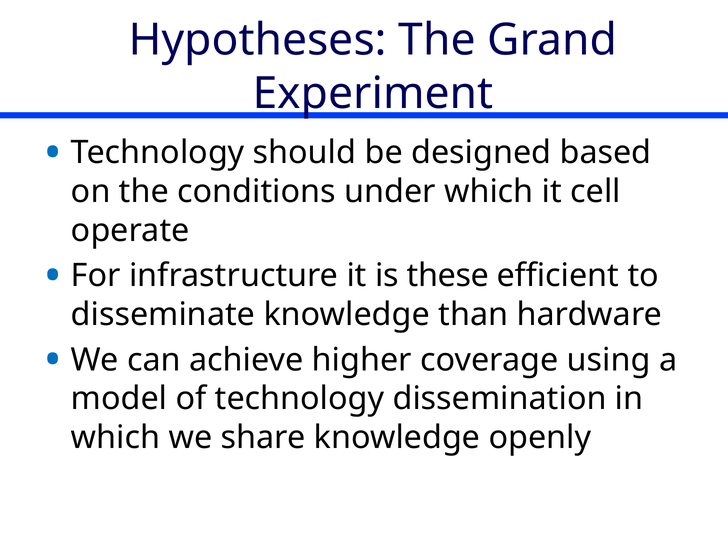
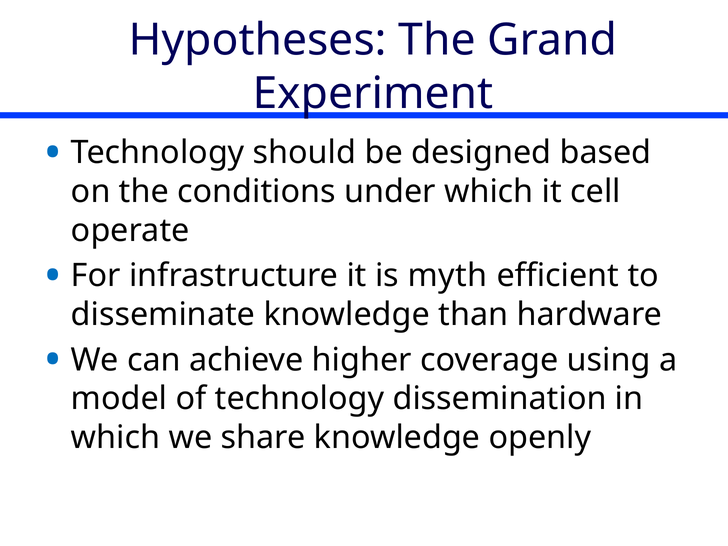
these: these -> myth (448, 276)
